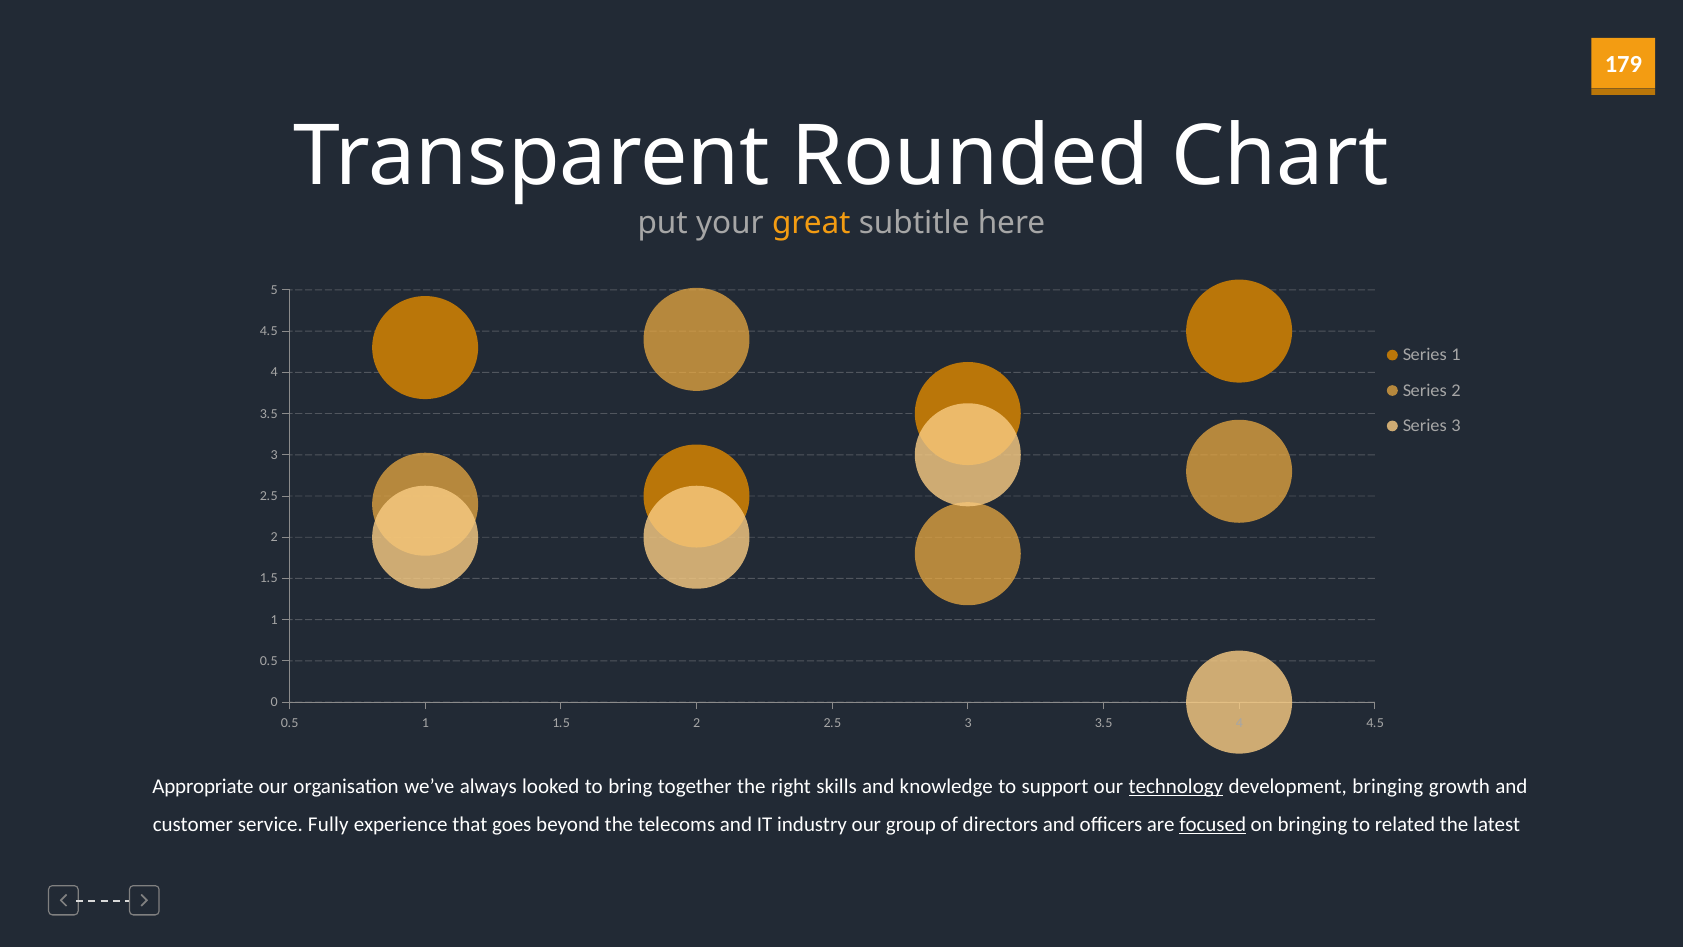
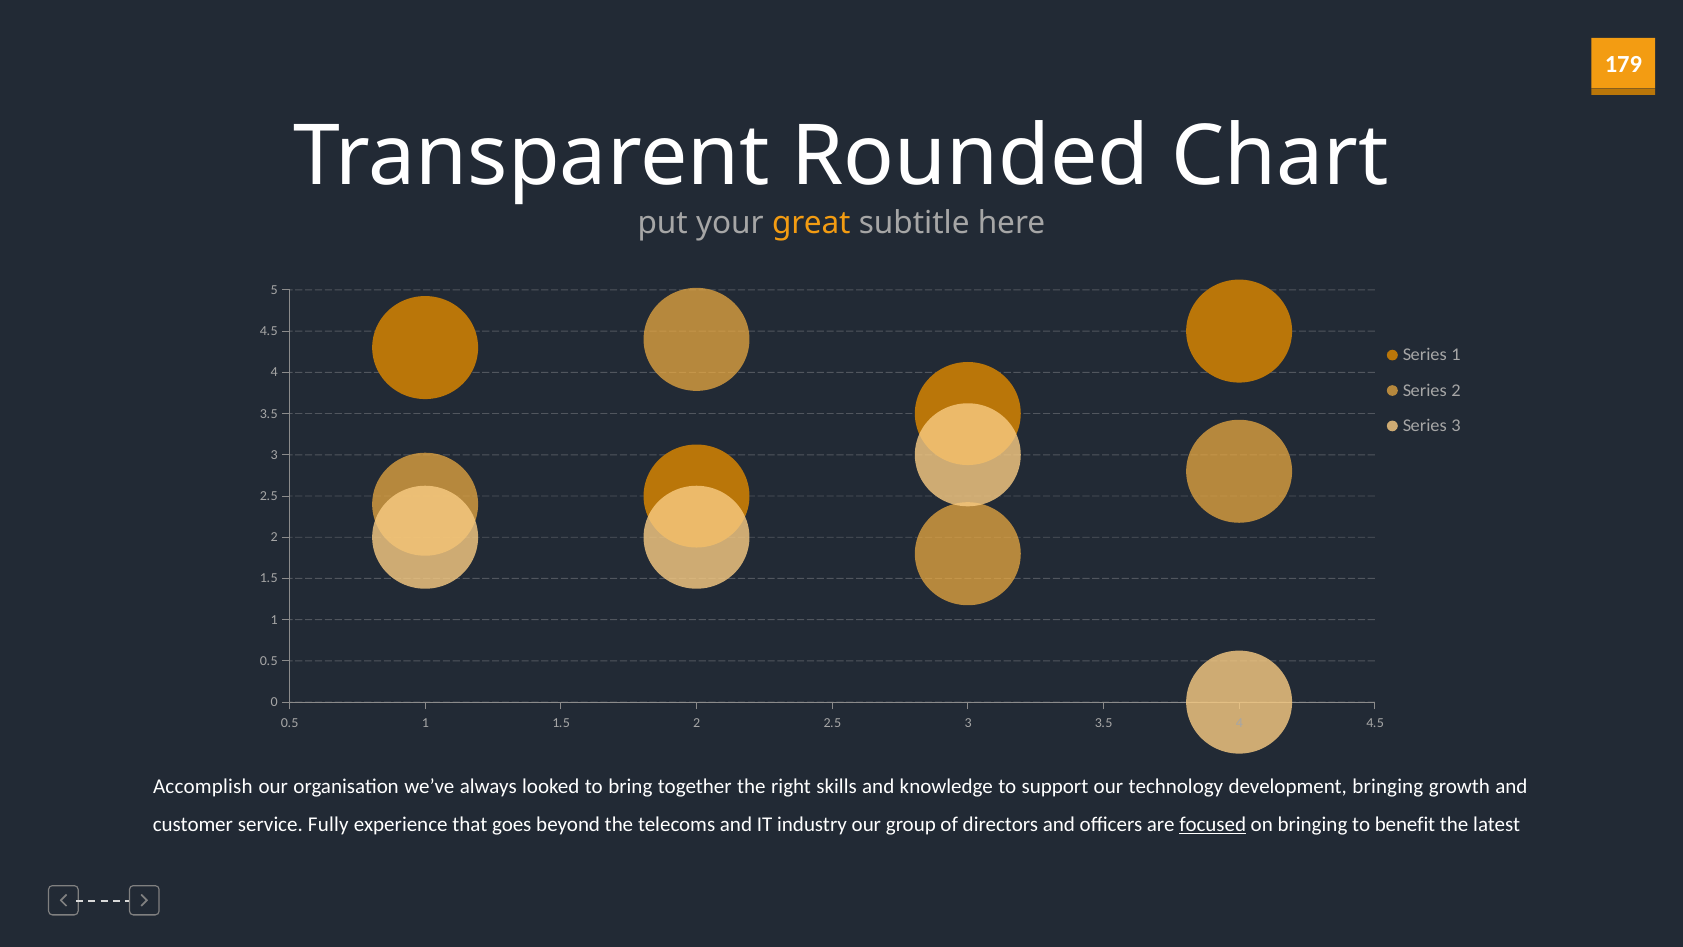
Appropriate: Appropriate -> Accomplish (203, 786)
technology underline: present -> none (1176, 786)
related: related -> benefit (1405, 824)
